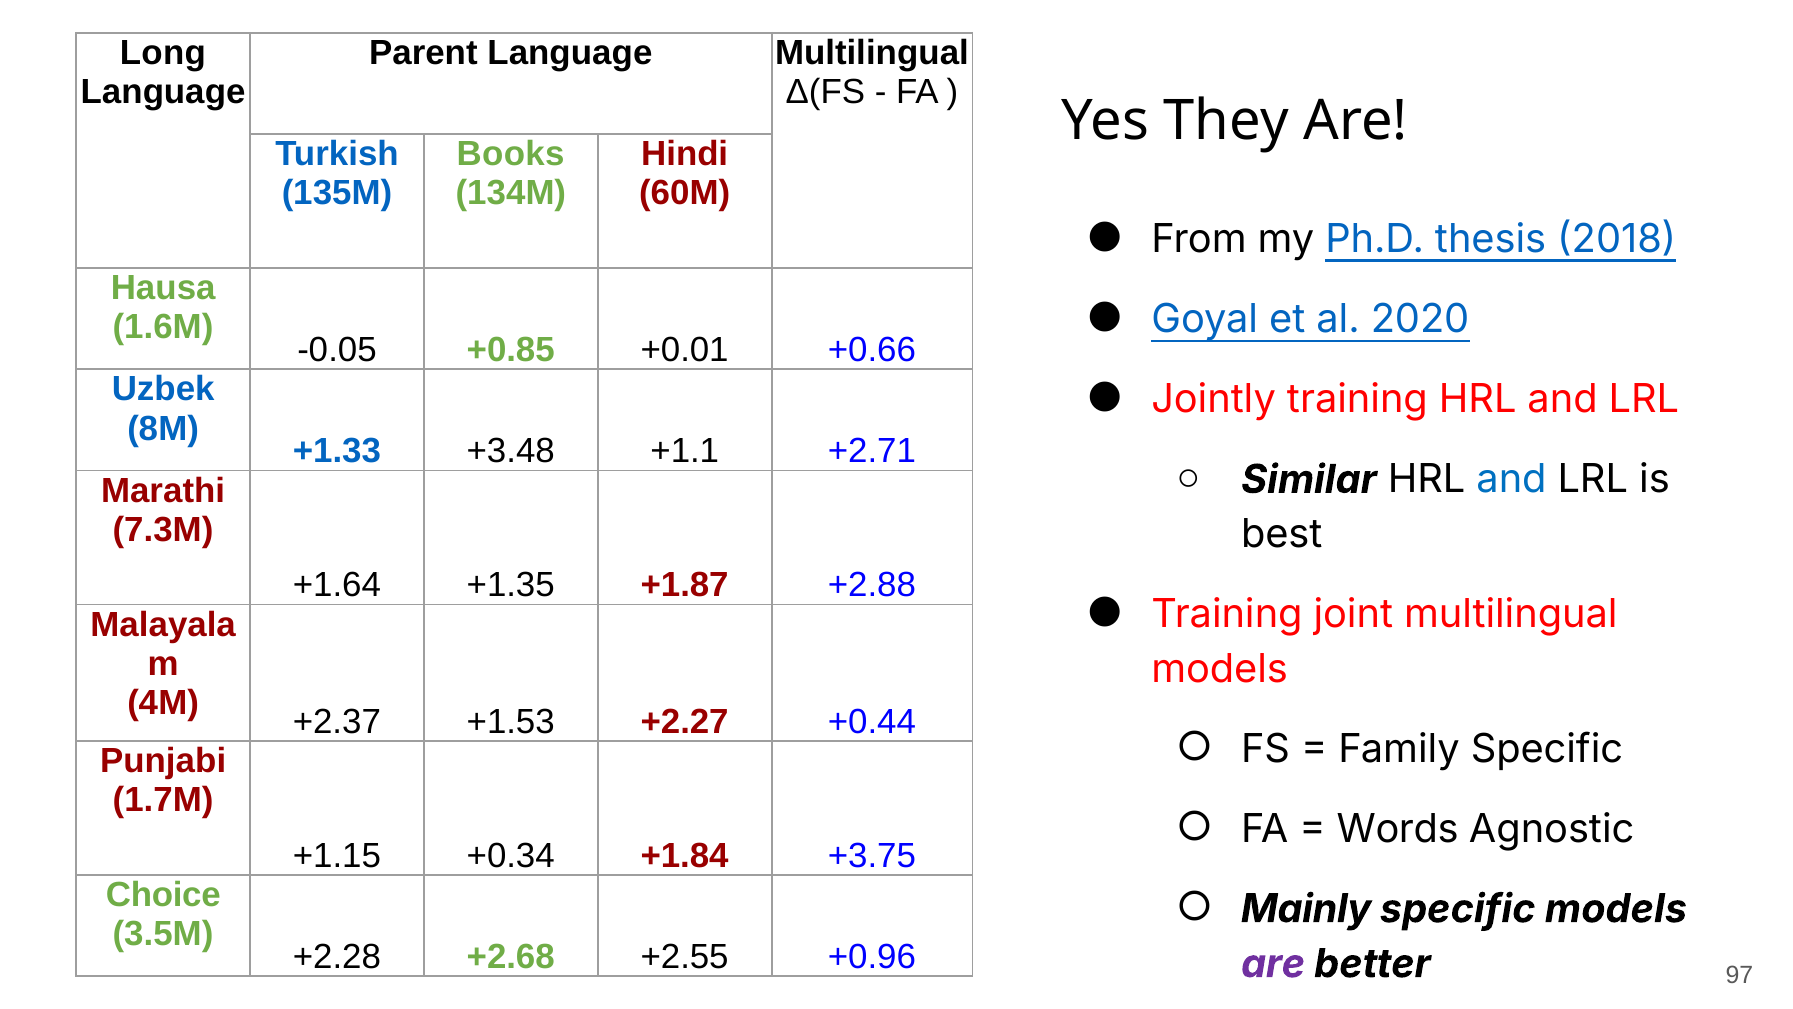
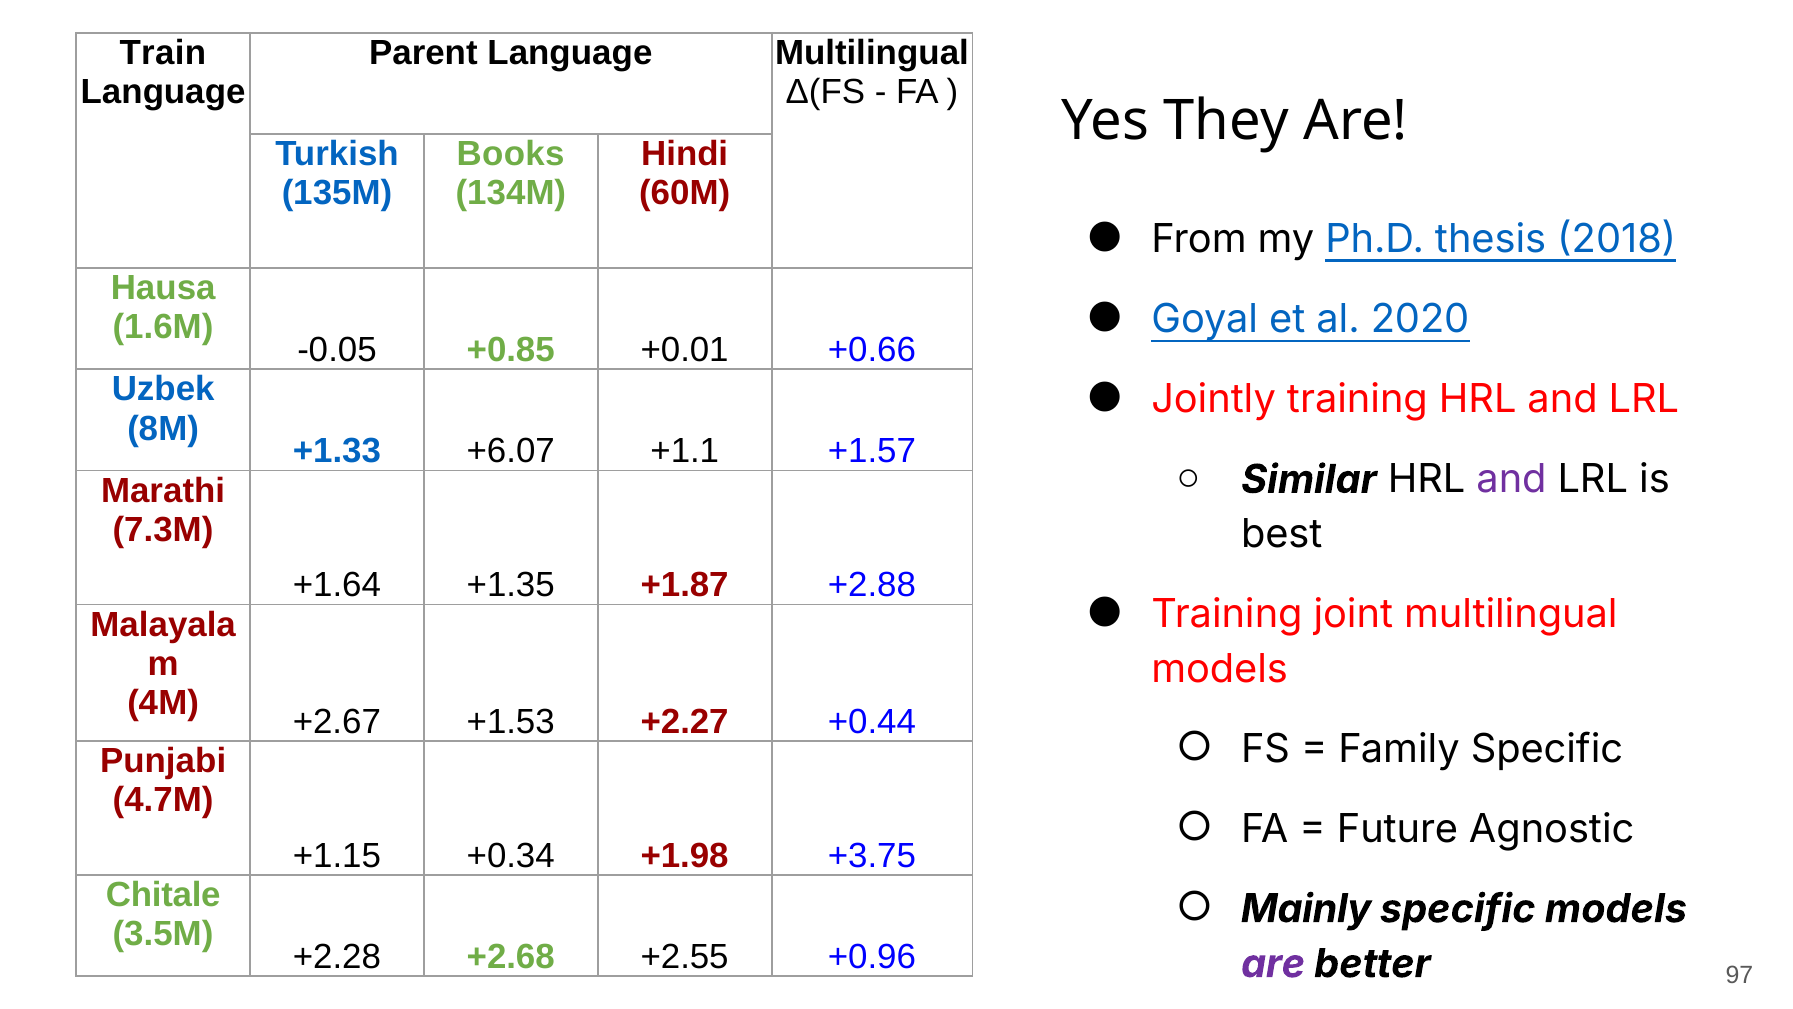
Long: Long -> Train (163, 53)
+3.48: +3.48 -> +6.07 (511, 451)
+2.71: +2.71 -> +1.57 (872, 451)
and colour: blue -> purple (1512, 480)
+2.37: +2.37 -> +2.67 (337, 722)
1.7M: 1.7M -> 4.7M (163, 800)
Words: Words -> Future (1397, 829)
+1.84: +1.84 -> +1.98 (685, 856)
Choice: Choice -> Chitale (163, 895)
